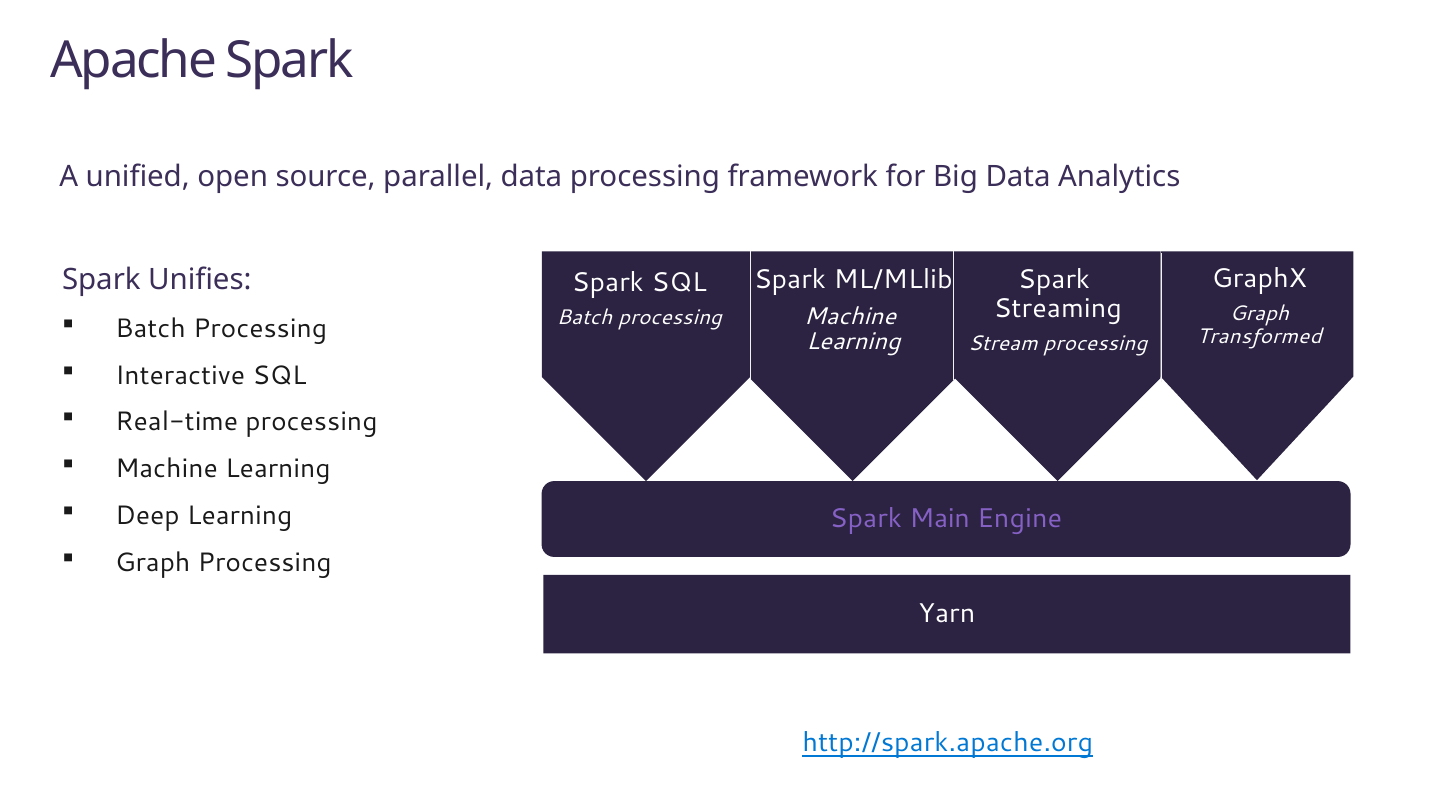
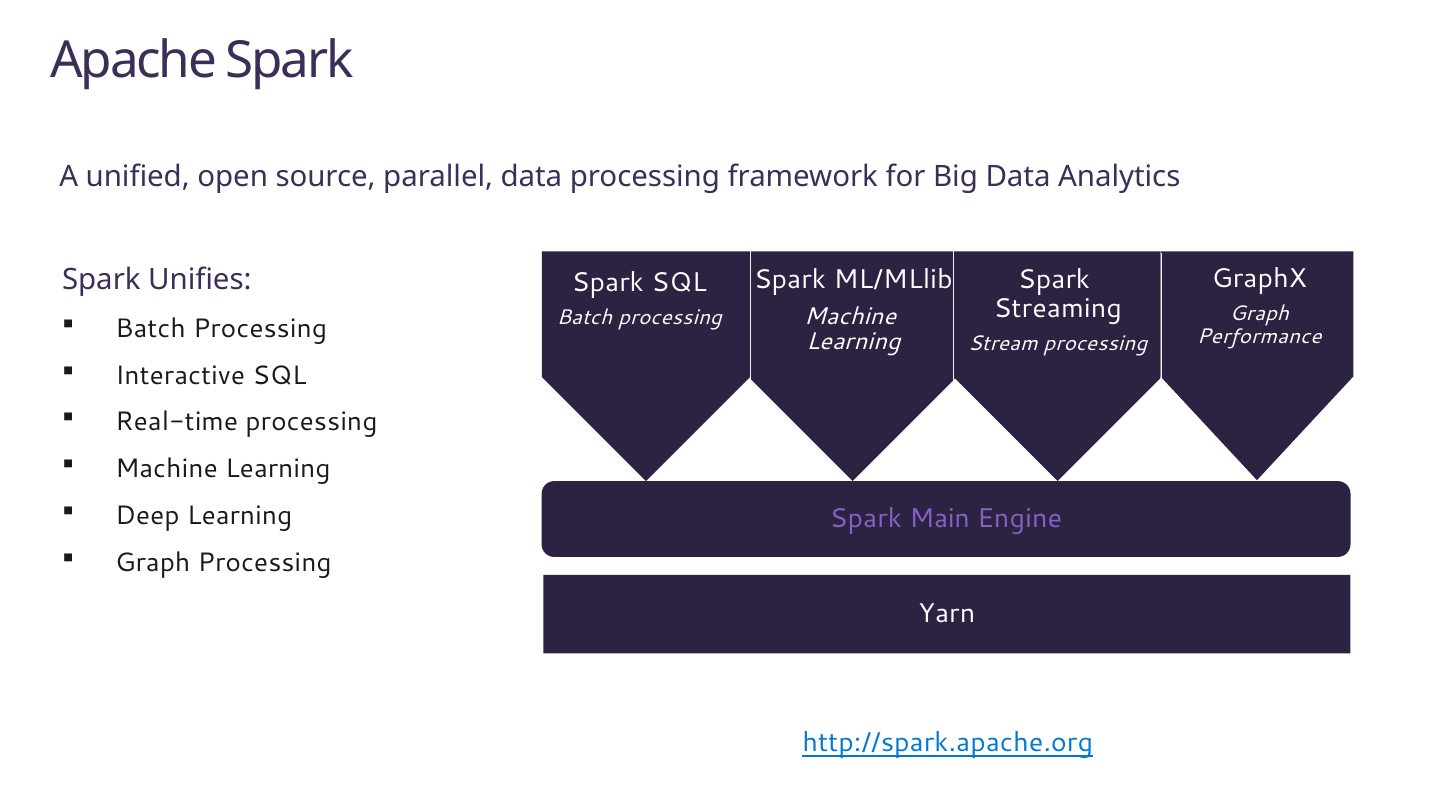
Transformed: Transformed -> Performance (1259, 337)
